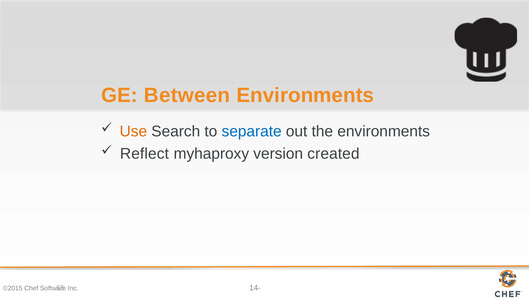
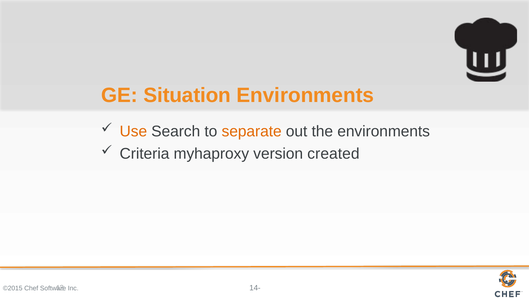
Between: Between -> Situation (187, 95)
separate colour: blue -> orange (252, 131)
Reflect: Reflect -> Criteria (145, 153)
